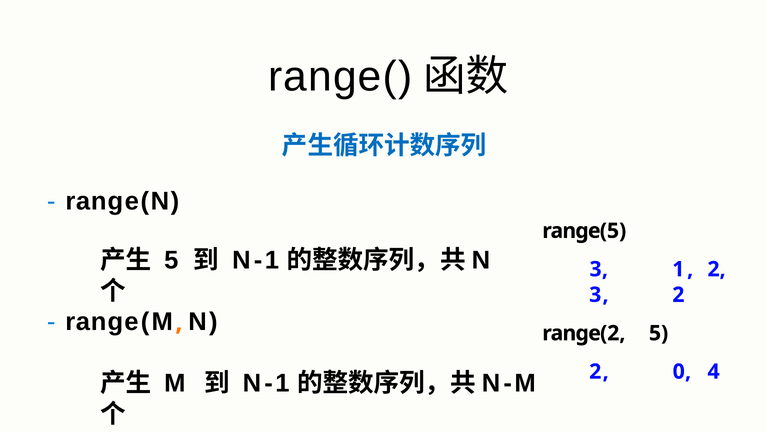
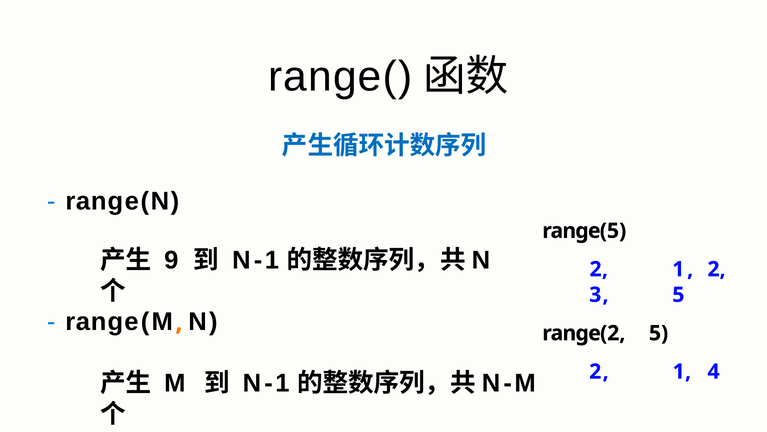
5: 5 -> 9 (171, 260)
3: 3 -> 2 (599, 269)
3 2: 2 -> 5 (678, 294)
0: 0 -> 1 (682, 371)
